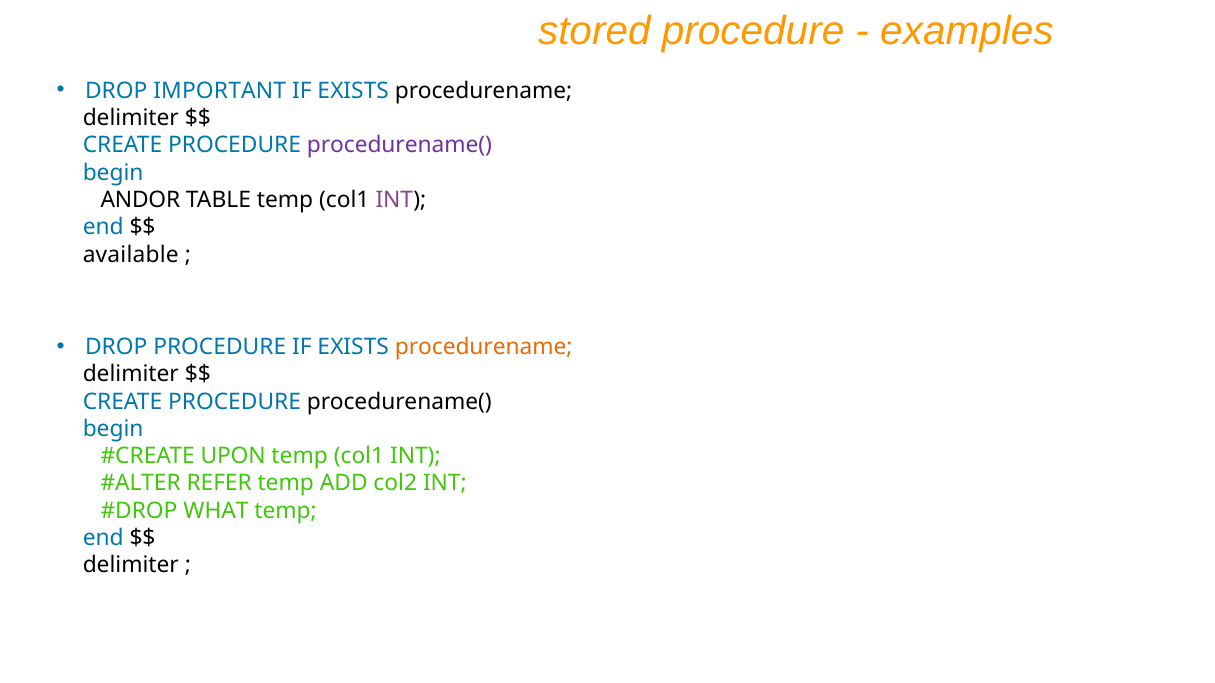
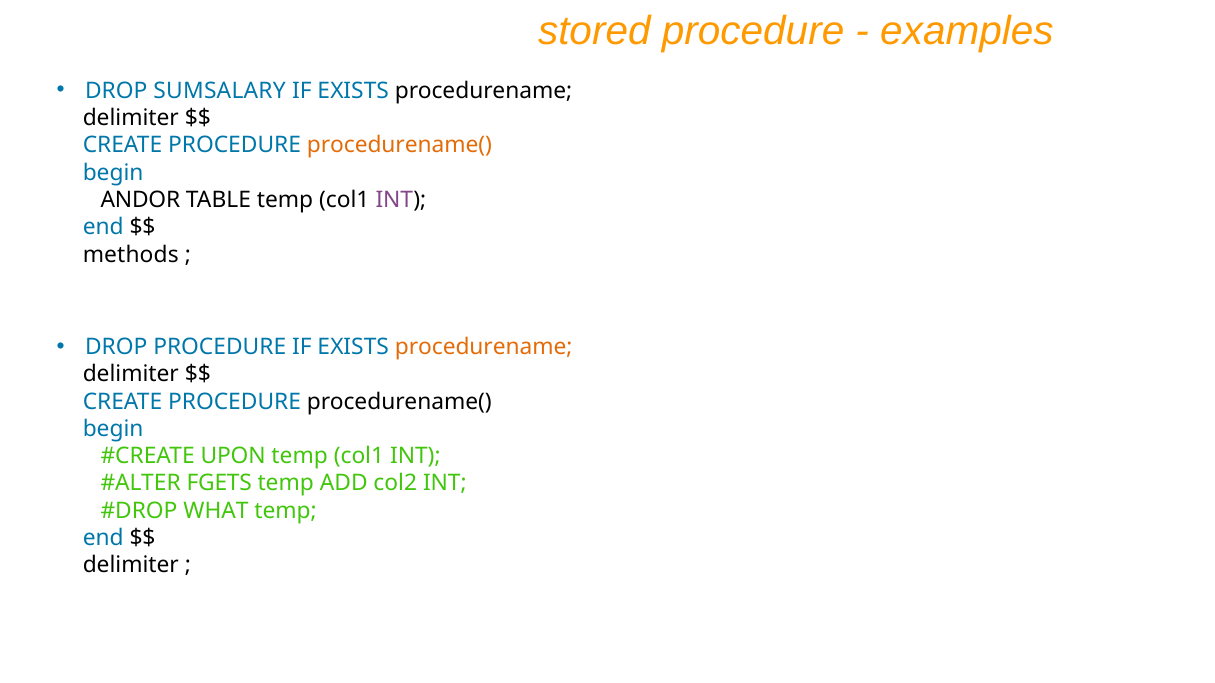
IMPORTANT: IMPORTANT -> SUMSALARY (220, 91)
procedurename( colour: purple -> orange (399, 145)
available: available -> methods (131, 255)
REFER: REFER -> FGETS (219, 484)
